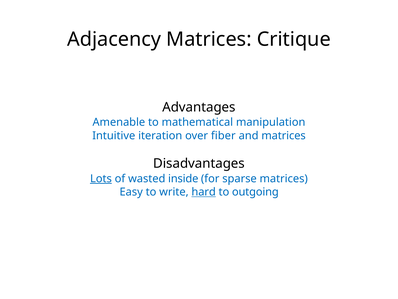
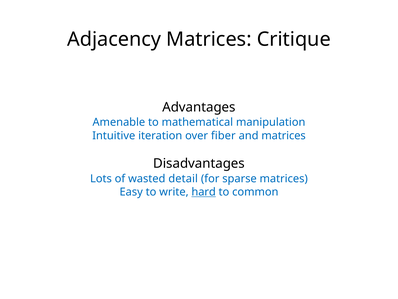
Lots underline: present -> none (101, 178)
inside: inside -> detail (183, 178)
outgoing: outgoing -> common (255, 192)
